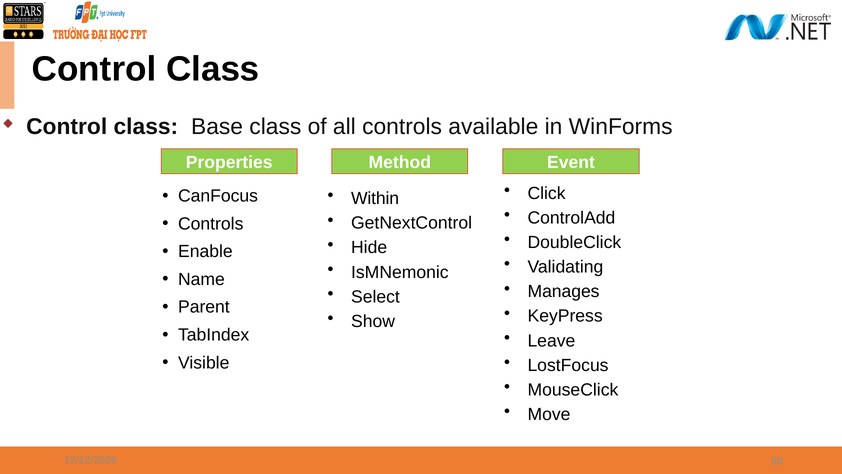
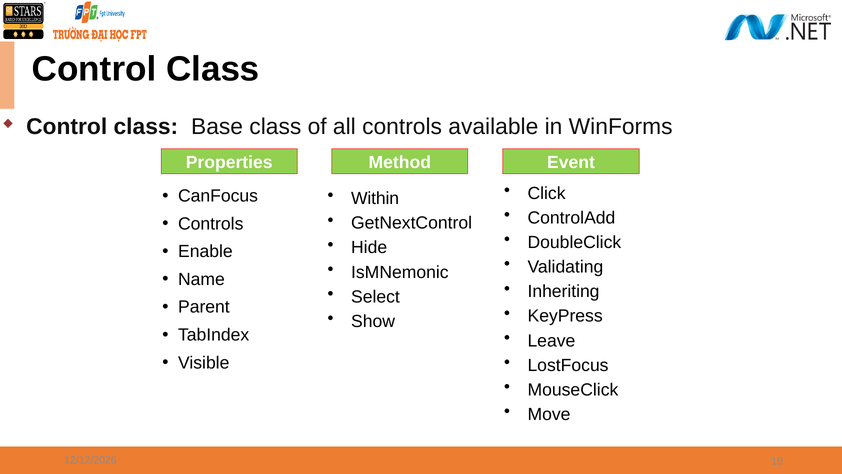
Manages: Manages -> Inheriting (564, 291)
88: 88 -> 19 (777, 461)
